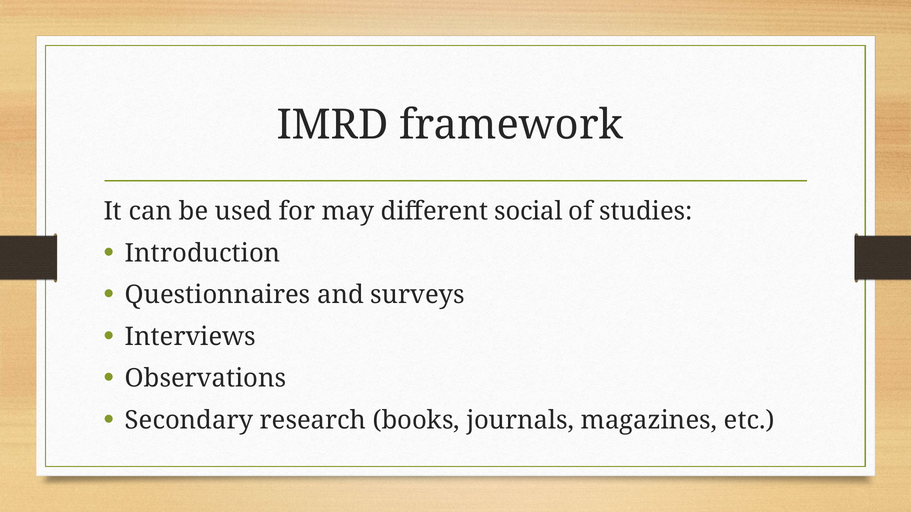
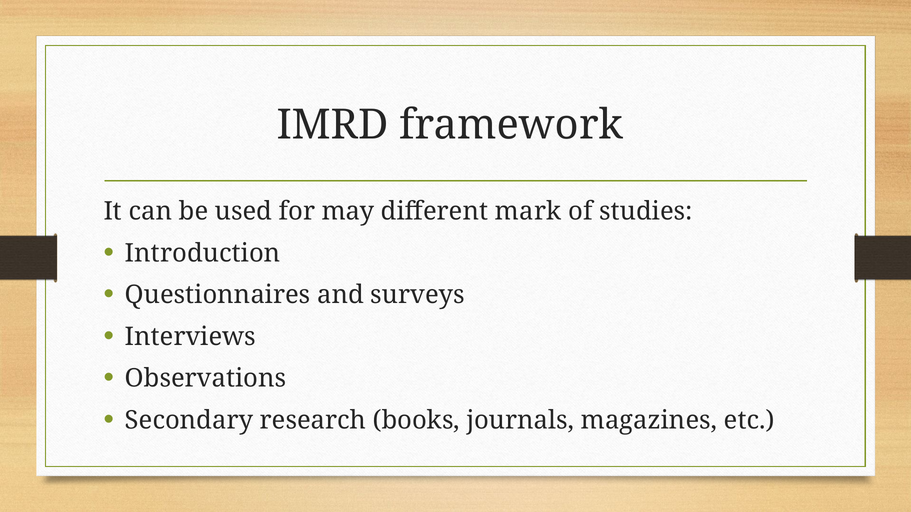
social: social -> mark (528, 212)
